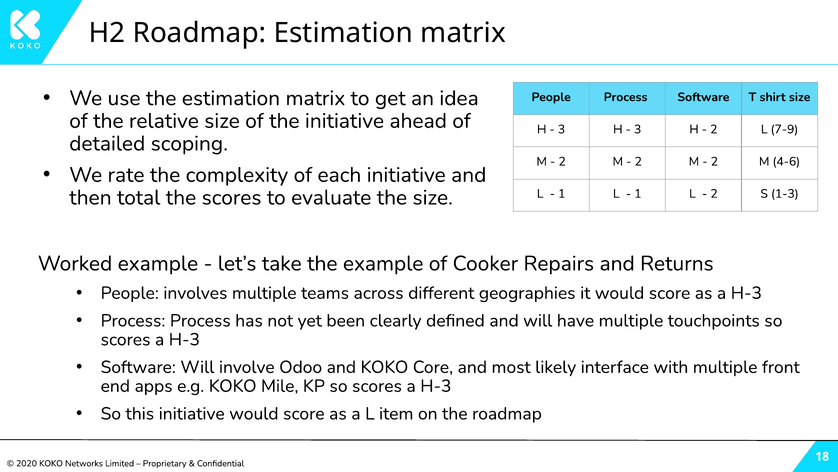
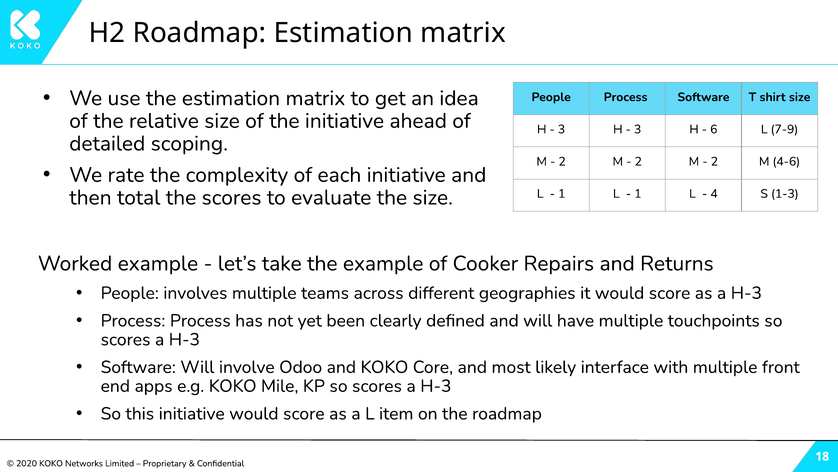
2: 2 -> 6 (714, 129)
2: 2 -> 4 (714, 193)
